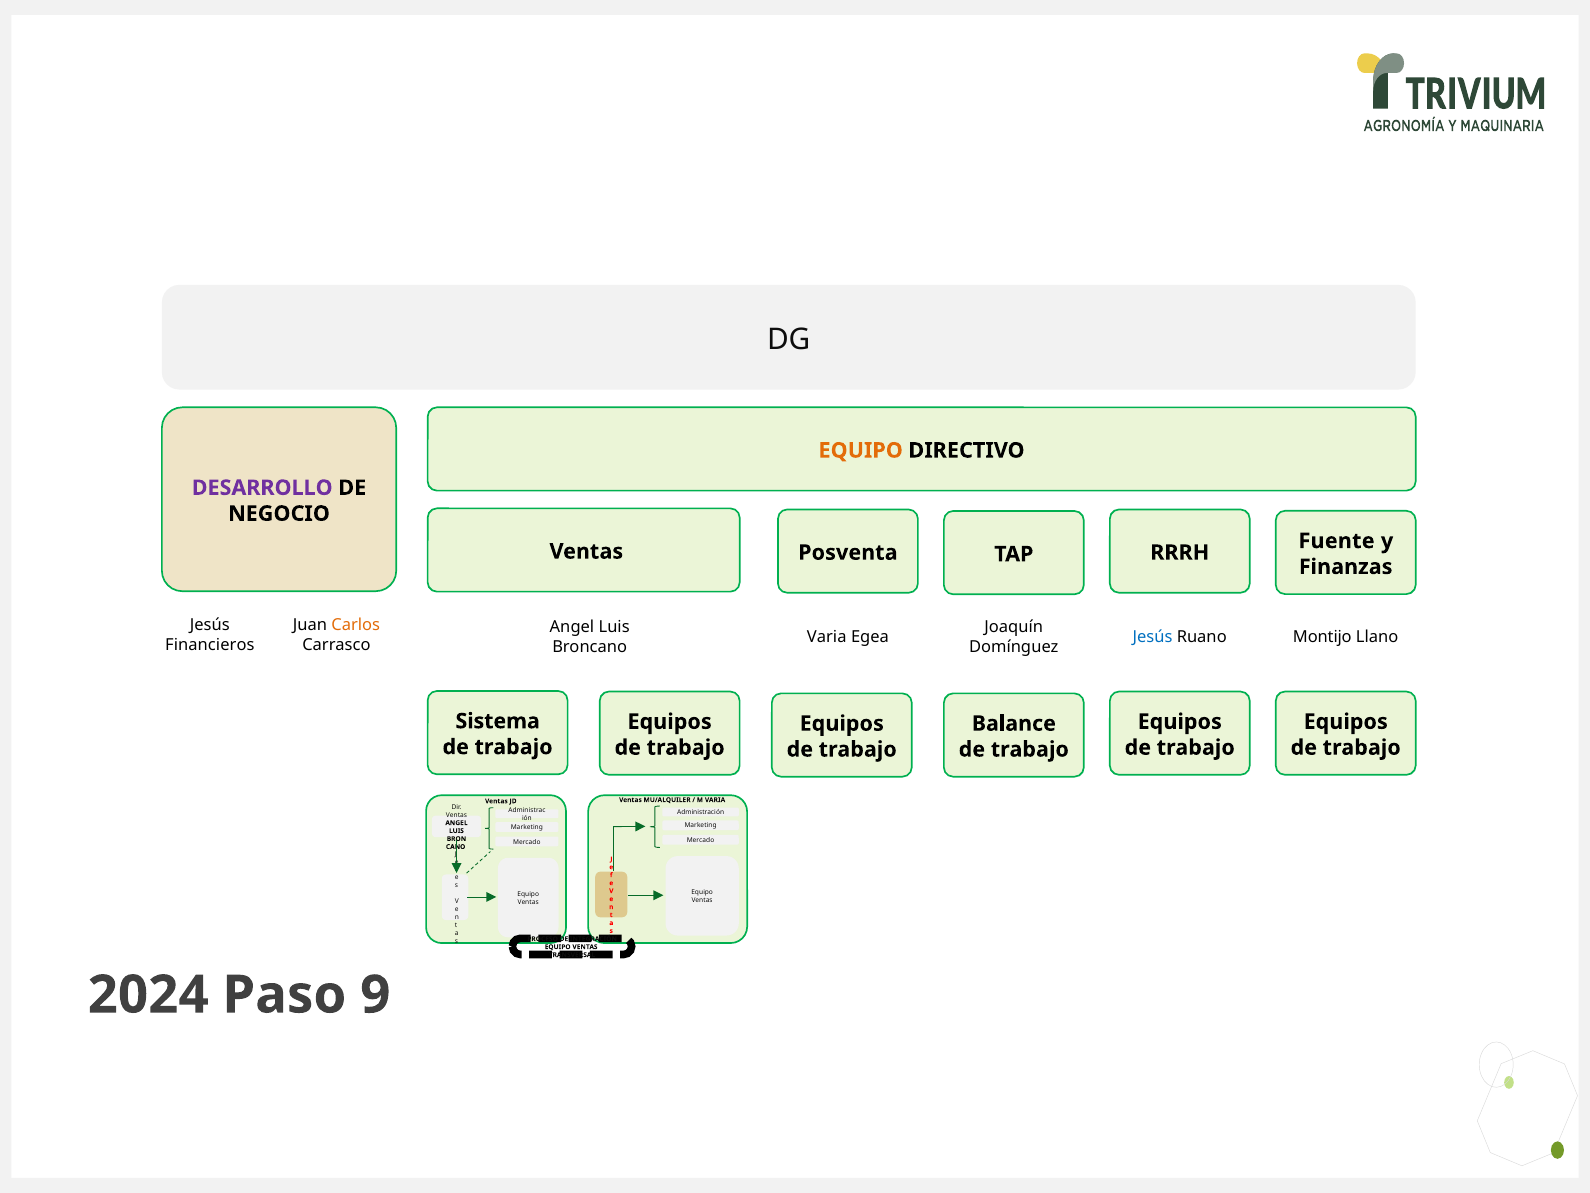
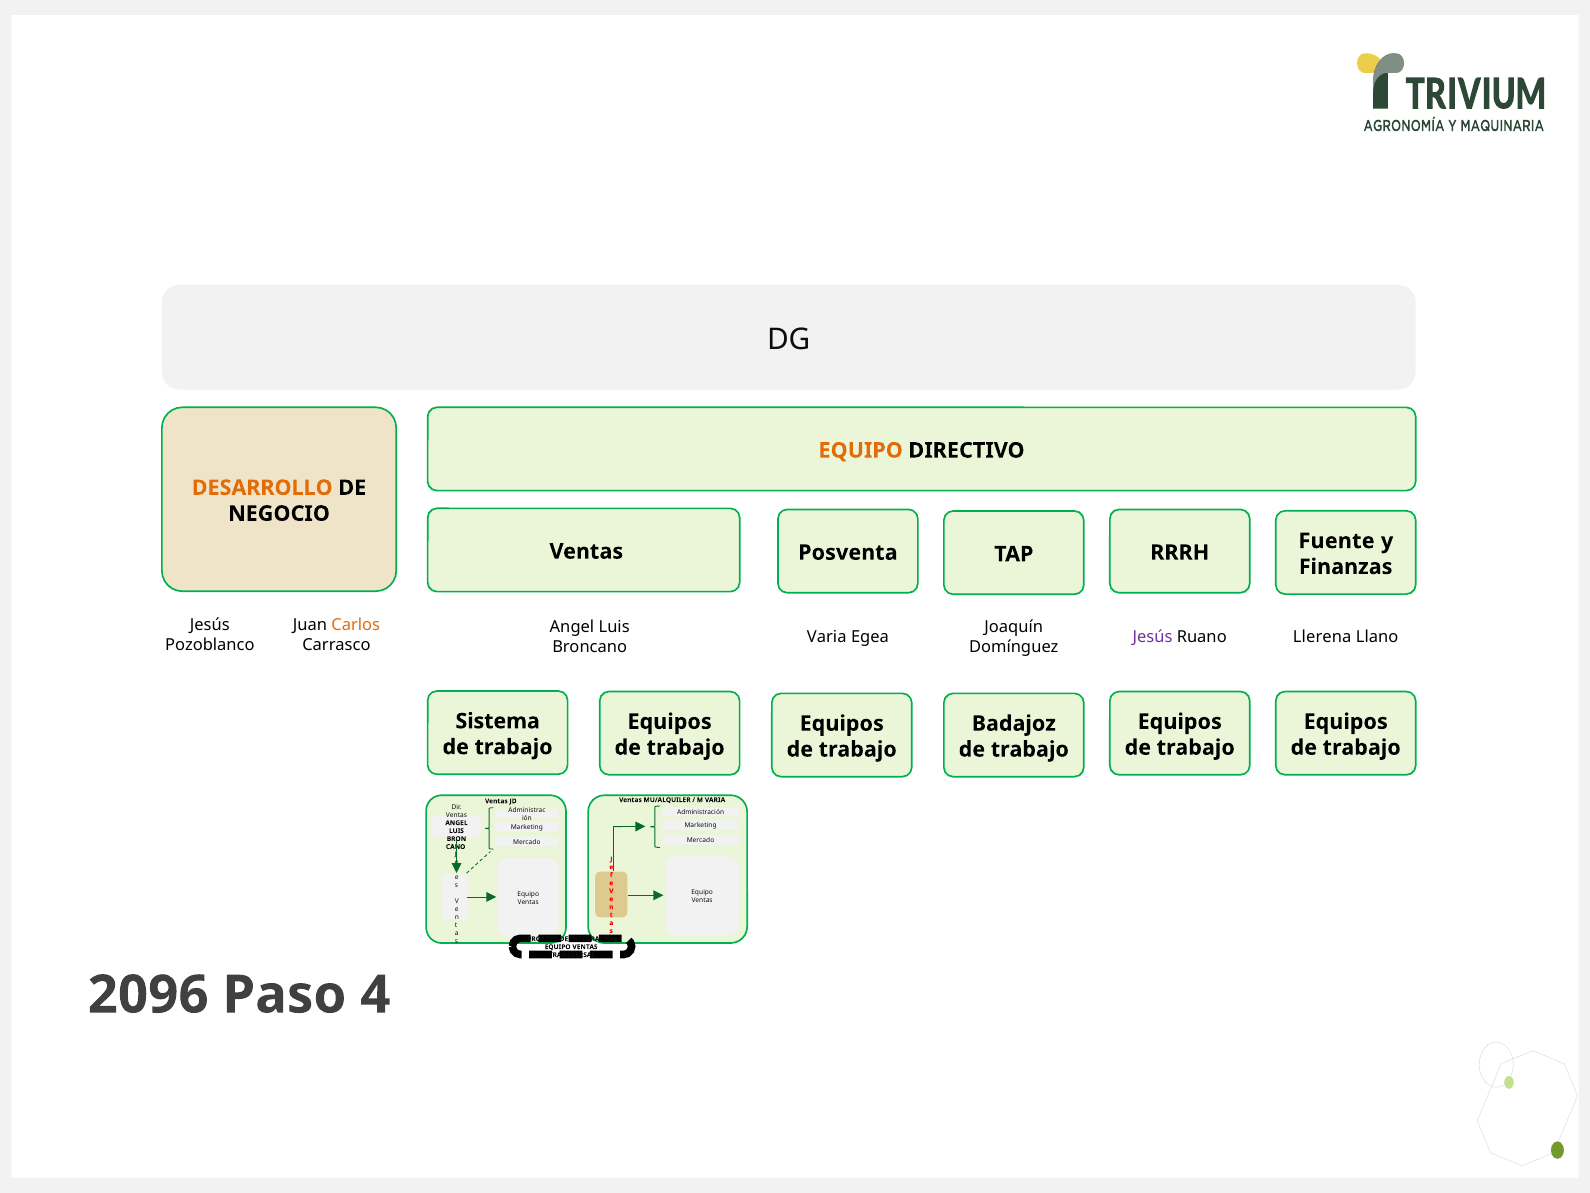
DESARROLLO colour: purple -> orange (262, 488)
Jesús colour: blue -> purple (1153, 637)
Montijo: Montijo -> Llerena (1322, 637)
Financieros: Financieros -> Pozoblanco (210, 645)
Balance: Balance -> Badajoz (1014, 723)
2024: 2024 -> 2096 (148, 995)
9: 9 -> 4 (375, 995)
